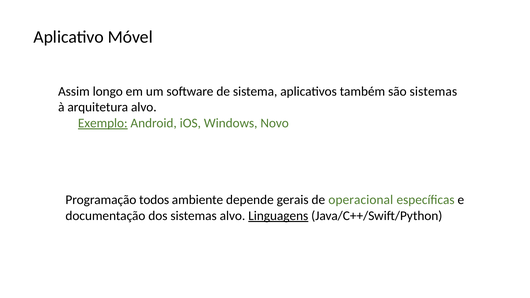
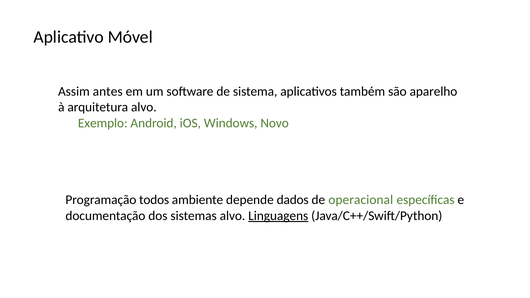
longo: longo -> antes (108, 91)
são sistemas: sistemas -> aparelho (433, 91)
Exemplo underline: present -> none (103, 123)
gerais: gerais -> dados (293, 200)
